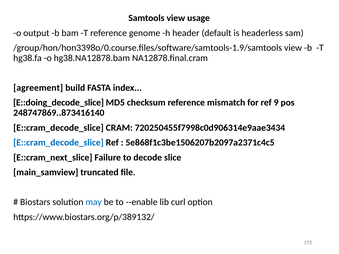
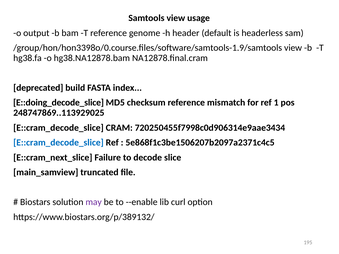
agreement: agreement -> deprecated (38, 88)
9: 9 -> 1 (276, 103)
248747869..873416140: 248747869..873416140 -> 248747869..113929025 (59, 113)
may colour: blue -> purple (94, 202)
